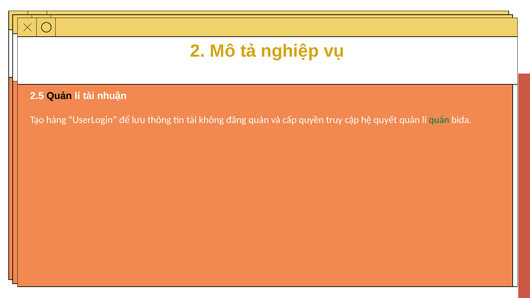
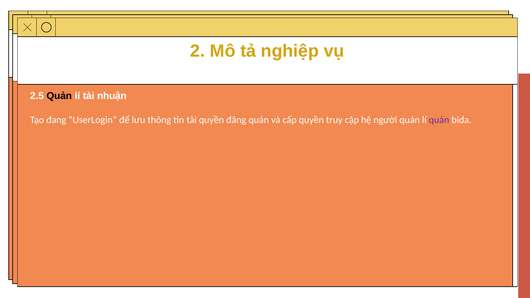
hàng: hàng -> đang (56, 120)
tài không: không -> quyền (211, 120)
quyết: quyết -> người (385, 120)
quán colour: green -> purple (439, 120)
